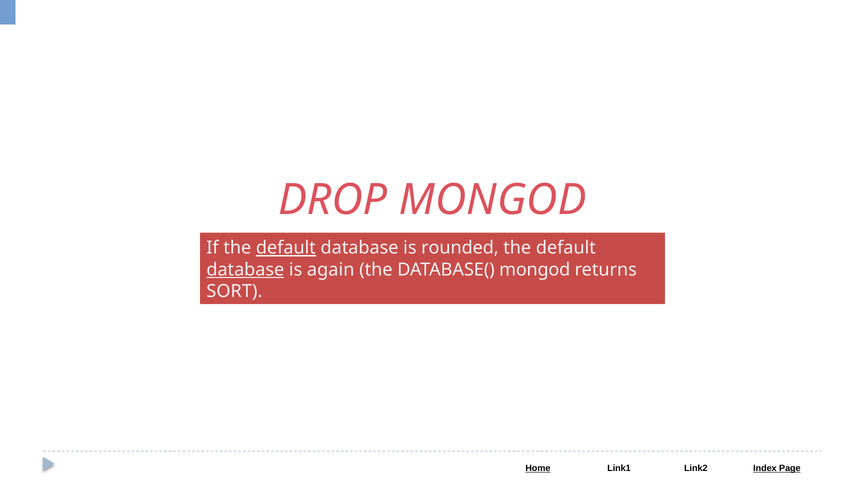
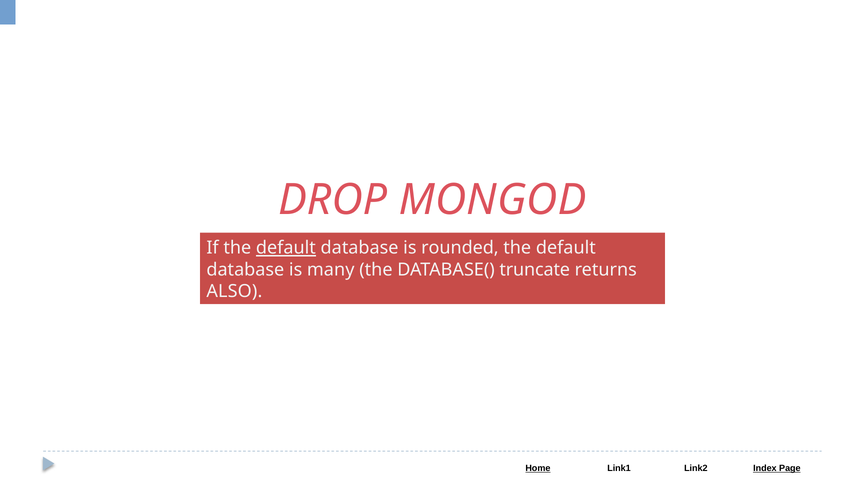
database underline: present -> none (245, 269)
again: again -> many (331, 269)
DATABASE( mongod: mongod -> truncate (535, 269)
SORT: SORT -> ALSO (234, 291)
